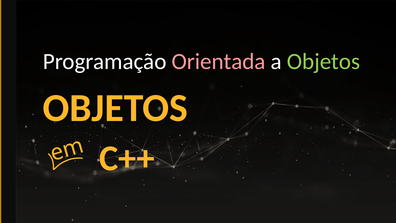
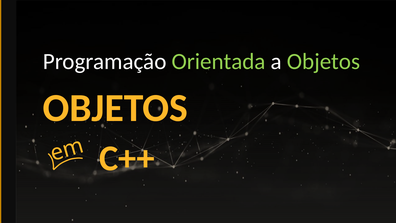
Orientada colour: pink -> light green (219, 61)
